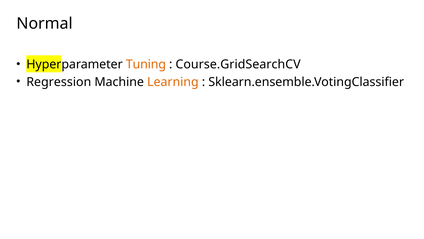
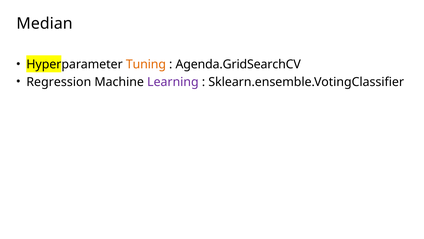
Normal: Normal -> Median (45, 23)
Course.GridSearchCV: Course.GridSearchCV -> Agenda.GridSearchCV (238, 64)
Learning colour: orange -> purple (173, 82)
